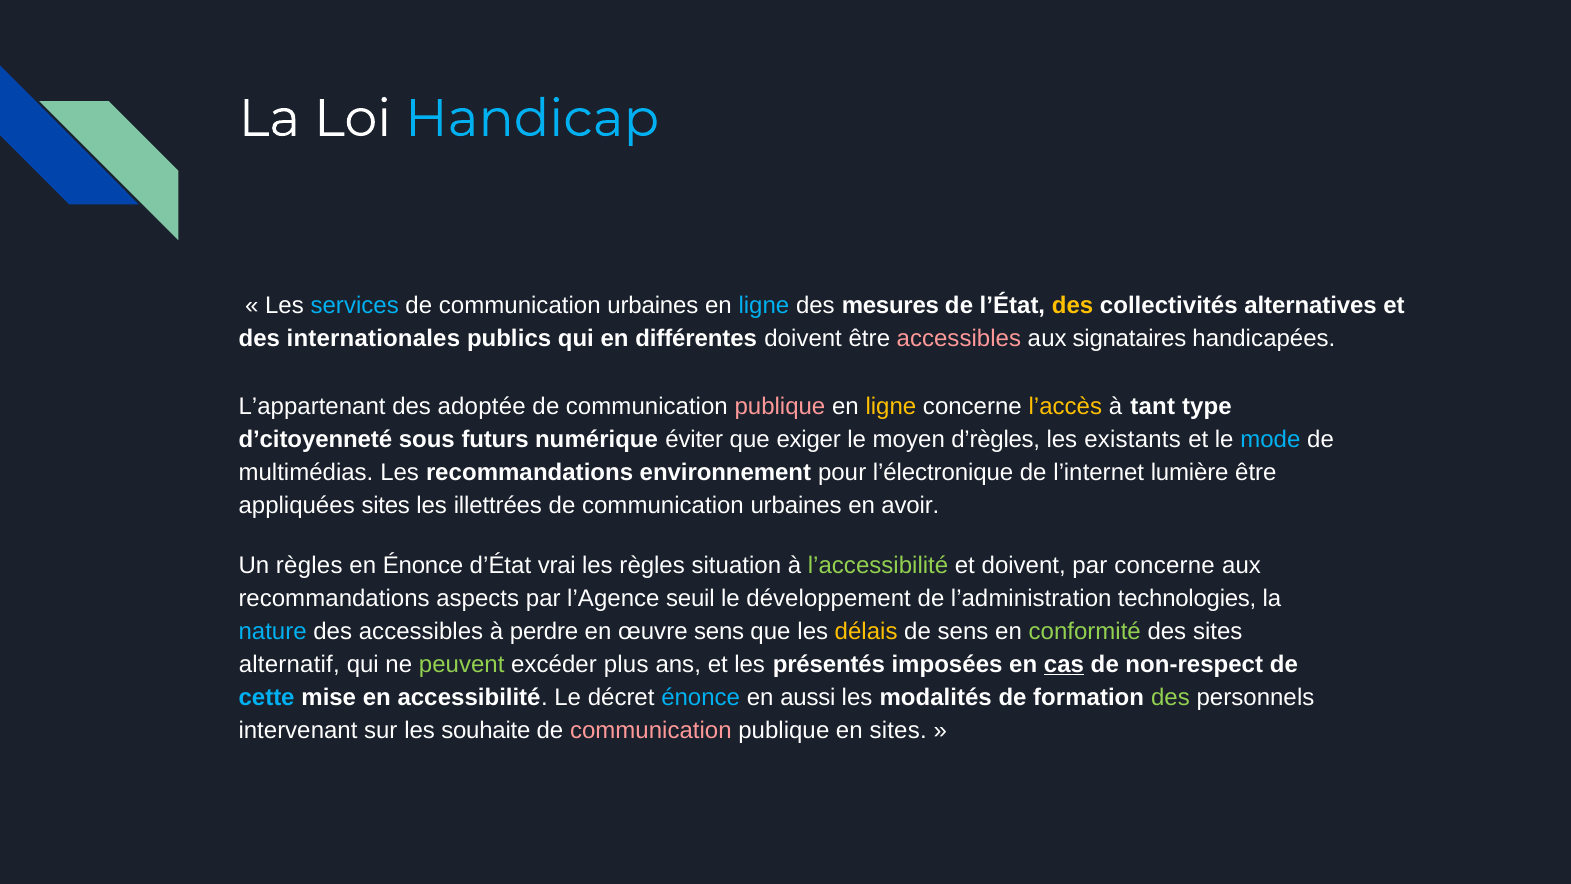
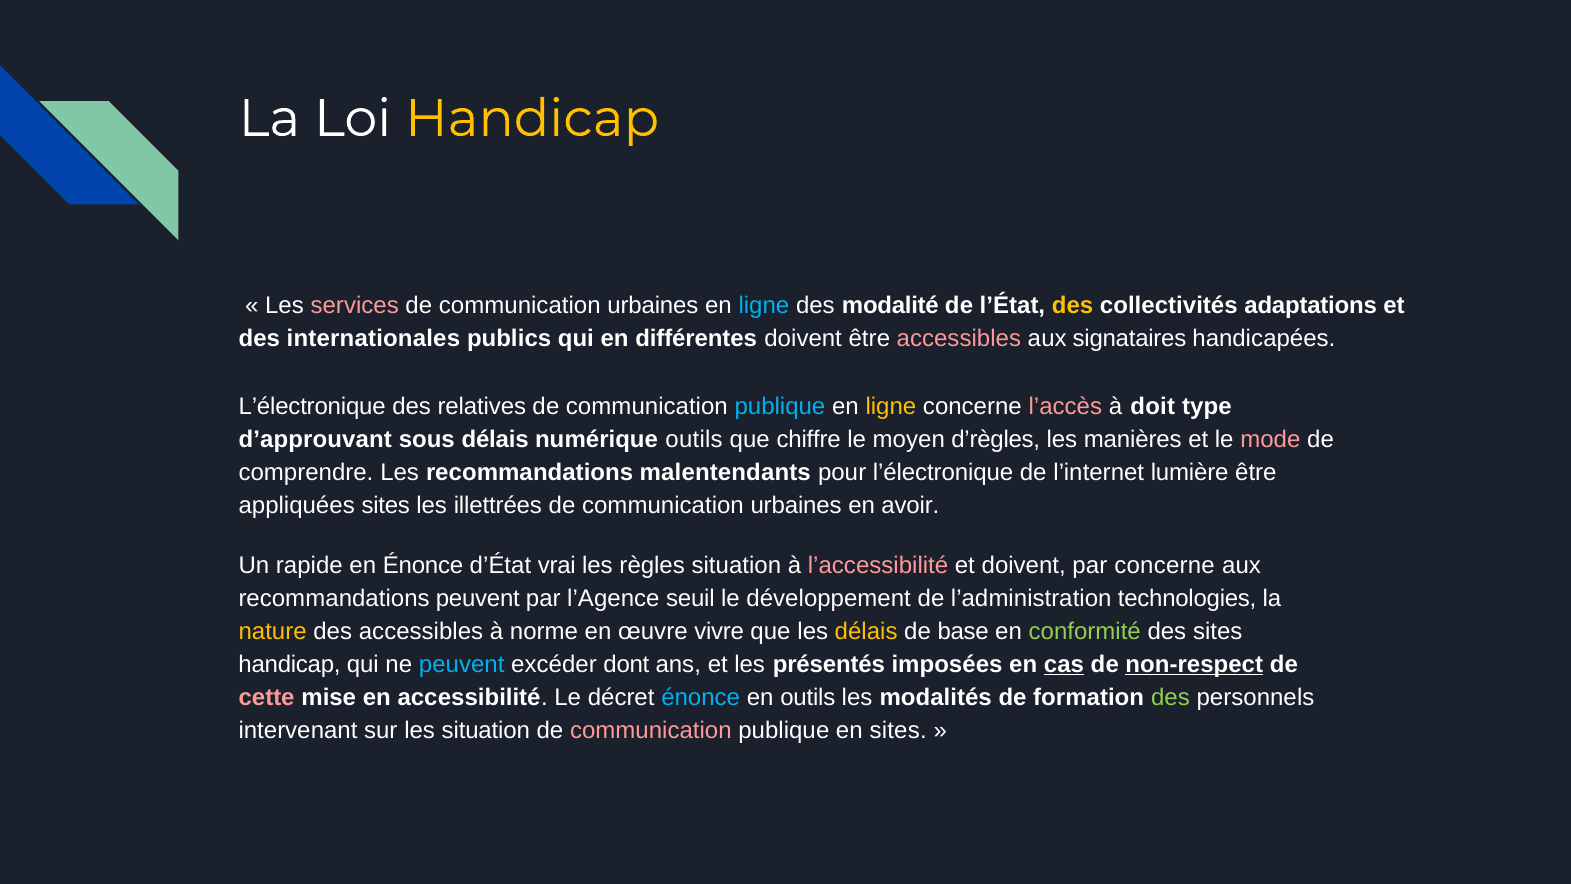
Handicap colour: light blue -> yellow (532, 118)
services colour: light blue -> pink (355, 305)
mesures: mesures -> modalité (890, 305)
alternatives: alternatives -> adaptations (1311, 305)
L’appartenant: L’appartenant -> L’électronique (312, 406)
adoptée: adoptée -> relatives (482, 406)
publique colour: pink -> light blue (780, 406)
l’accès colour: yellow -> pink (1065, 406)
tant: tant -> doit (1153, 406)
d’citoyenneté: d’citoyenneté -> d’approuvant (315, 440)
sous futurs: futurs -> délais (495, 440)
numérique éviter: éviter -> outils (694, 440)
exiger: exiger -> chiffre (809, 440)
existants: existants -> manières (1133, 440)
mode colour: light blue -> pink (1270, 440)
multimédias: multimédias -> comprendre (306, 473)
environnement: environnement -> malentendants (725, 473)
Un règles: règles -> rapide (309, 565)
l’accessibilité colour: light green -> pink (878, 565)
recommandations aspects: aspects -> peuvent (478, 598)
nature colour: light blue -> yellow (273, 631)
perdre: perdre -> norme (544, 631)
œuvre sens: sens -> vivre (719, 631)
de sens: sens -> base (963, 631)
alternatif: alternatif -> handicap (290, 664)
peuvent colour: light green -> light blue (462, 664)
plus: plus -> dont (626, 664)
non-respect underline: none -> present (1194, 664)
cette colour: light blue -> pink (267, 697)
en aussi: aussi -> outils (808, 697)
les souhaite: souhaite -> situation (486, 730)
